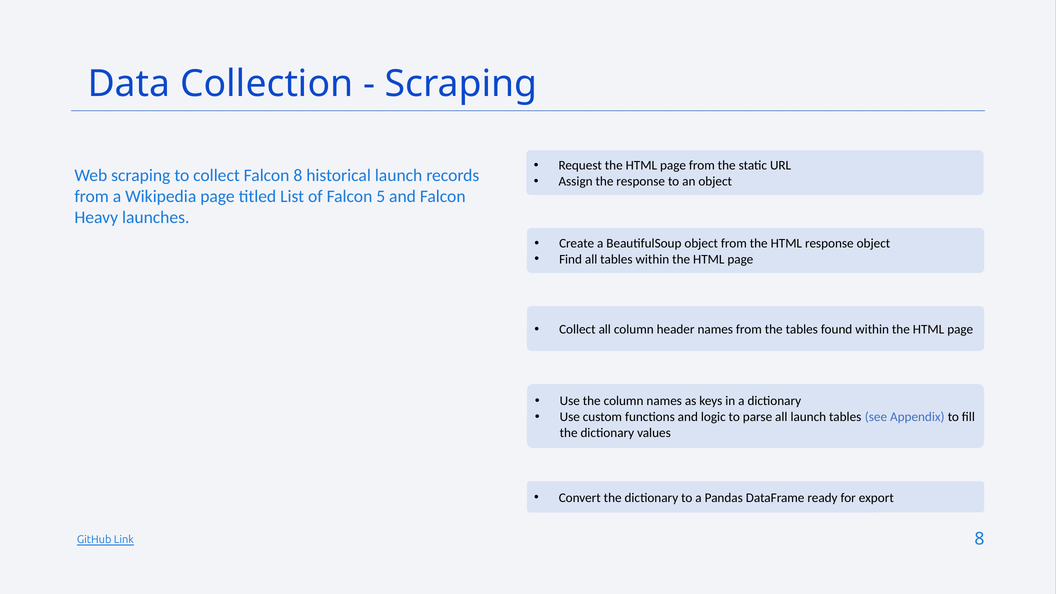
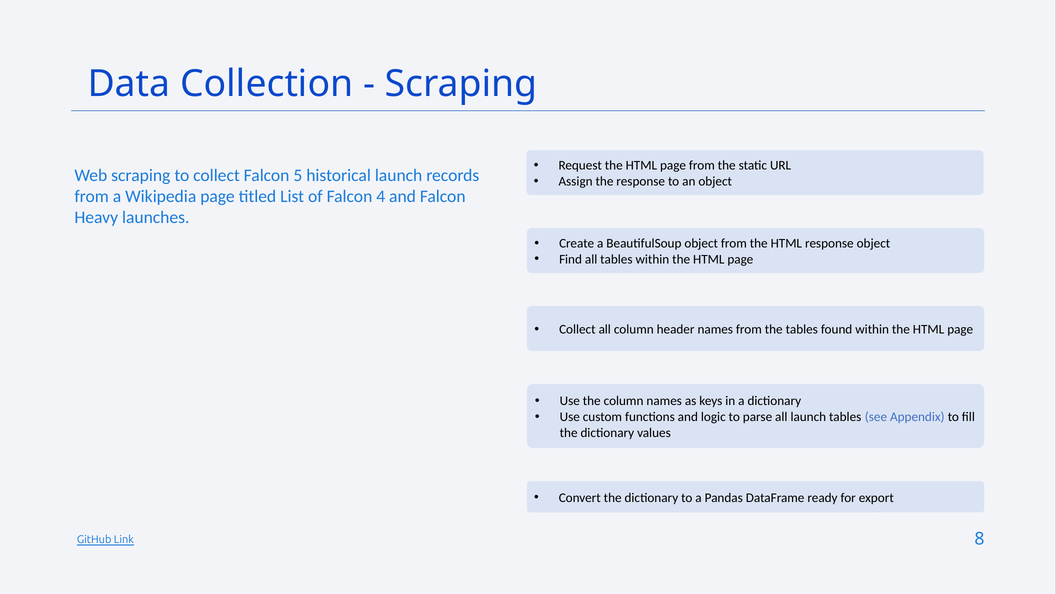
Falcon 8: 8 -> 5 (298, 175)
5: 5 -> 4 (381, 196)
